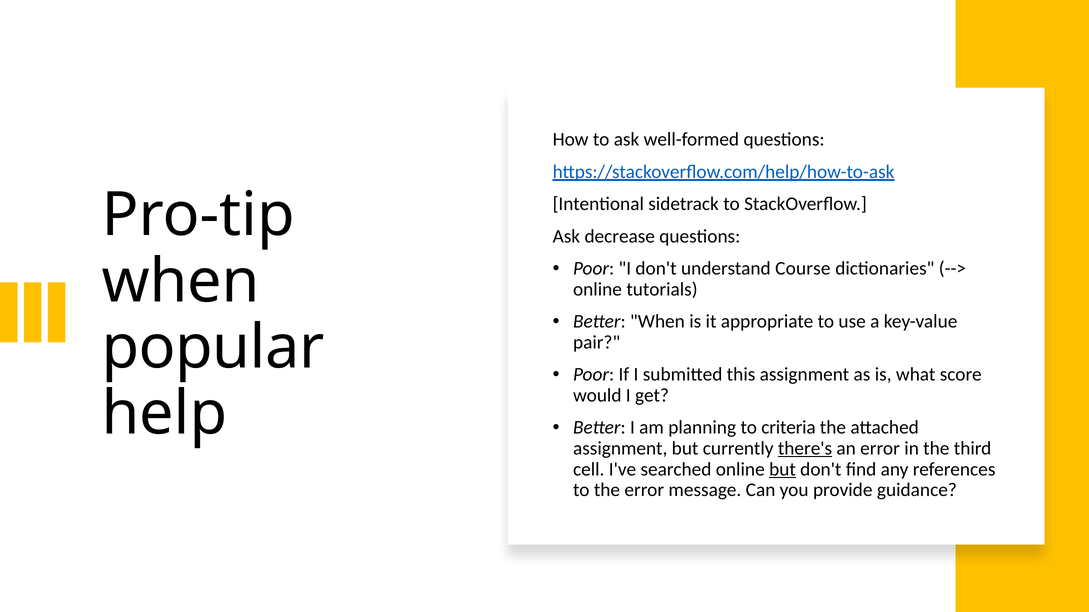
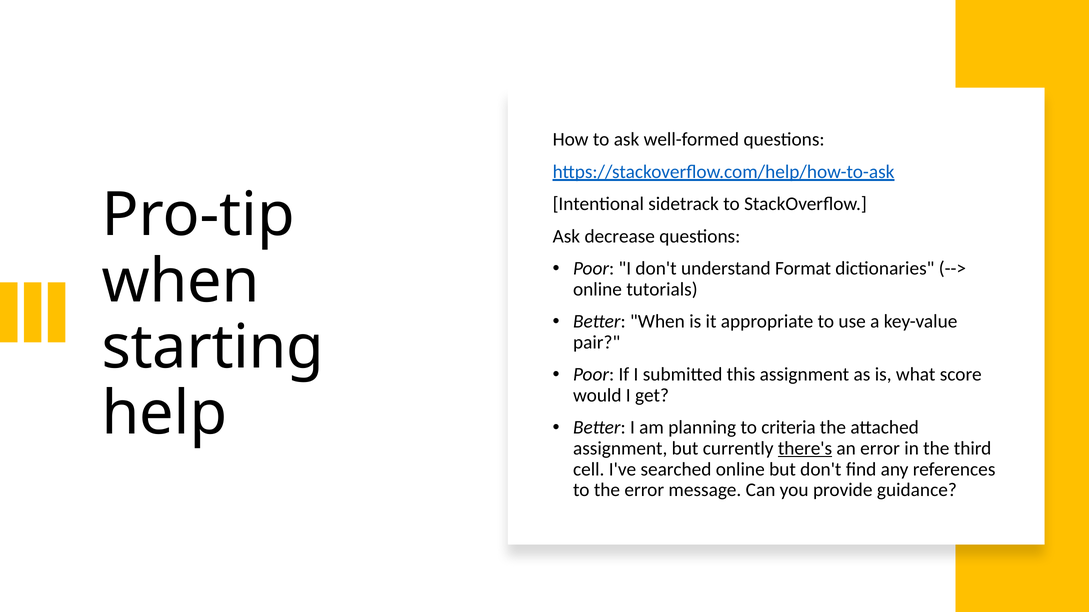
Course: Course -> Format (803, 269)
popular: popular -> starting (213, 348)
but underline: present -> none (783, 470)
